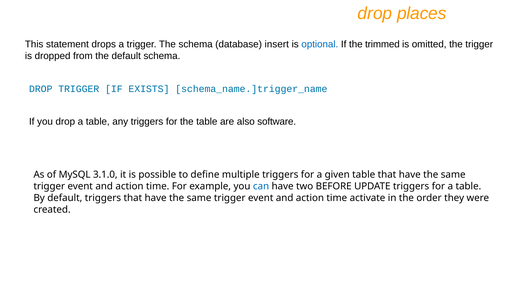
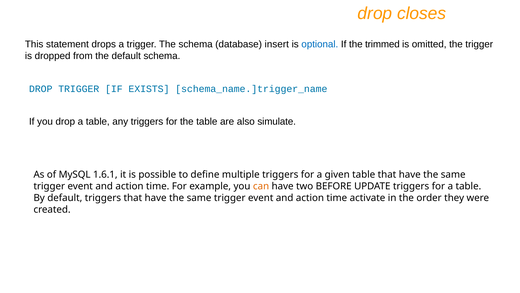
places: places -> closes (422, 14)
software: software -> simulate (277, 121)
3.1.0: 3.1.0 -> 1.6.1 (105, 174)
can colour: blue -> orange (261, 186)
